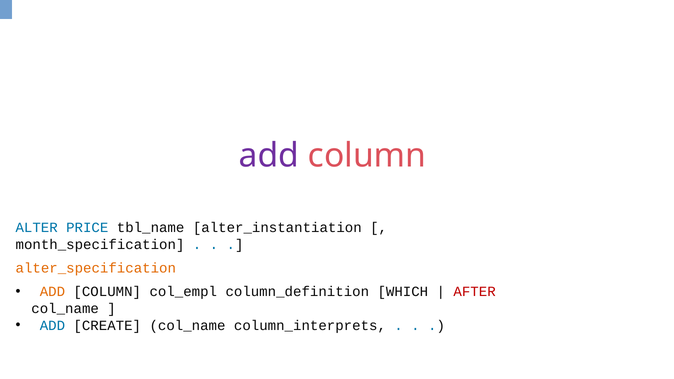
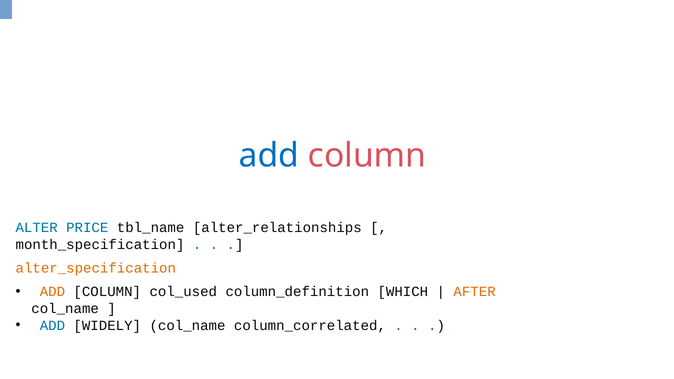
add colour: purple -> blue (269, 156)
alter_instantiation: alter_instantiation -> alter_relationships (277, 228)
col_empl: col_empl -> col_used (183, 292)
AFTER colour: red -> orange (475, 292)
CREATE: CREATE -> WIDELY (107, 326)
column_interprets: column_interprets -> column_correlated (310, 326)
